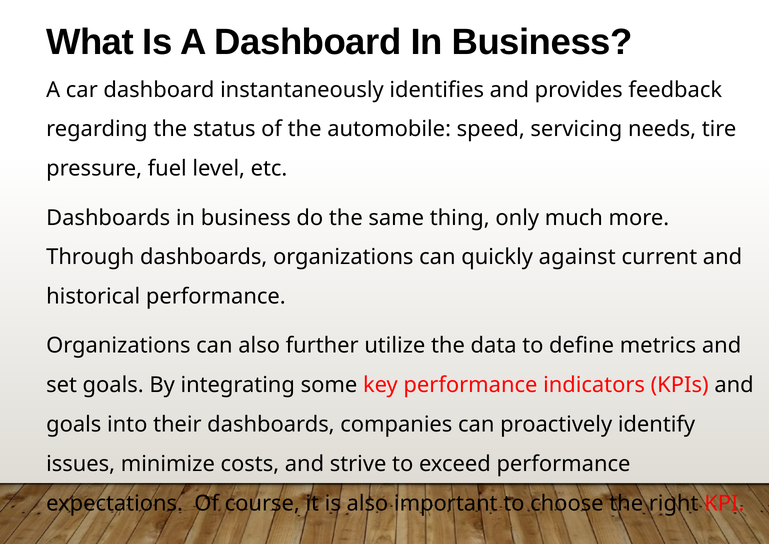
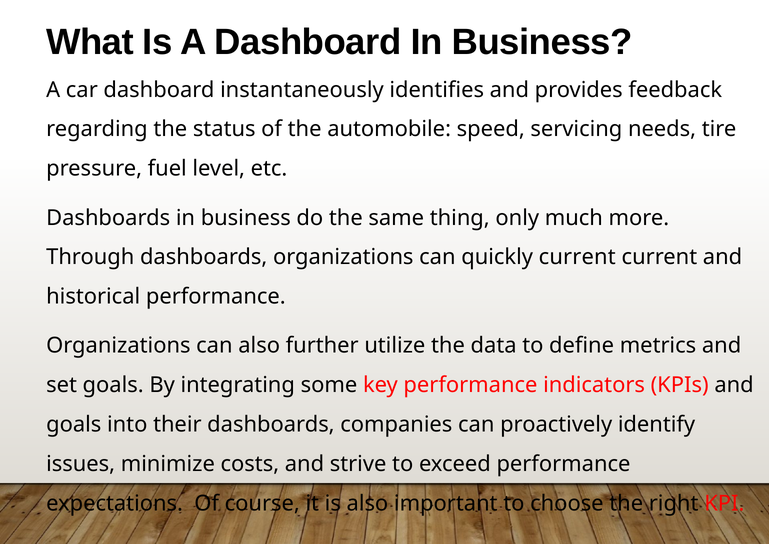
quickly against: against -> current (577, 257)
